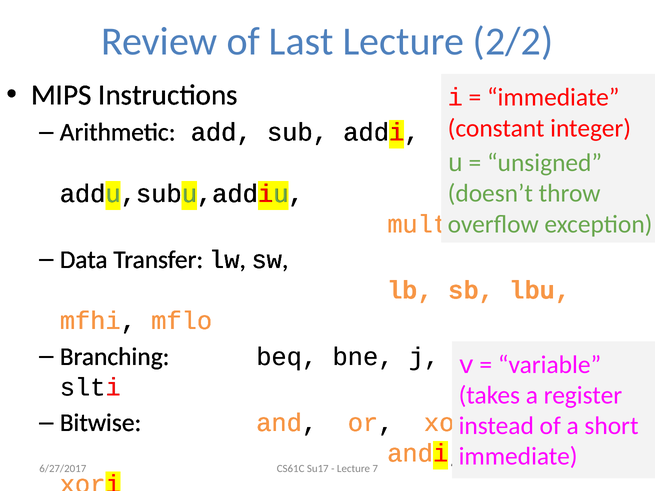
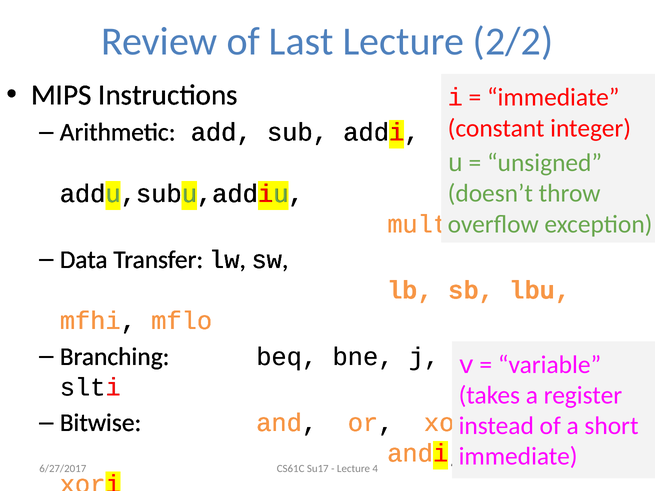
7: 7 -> 4 (375, 469)
